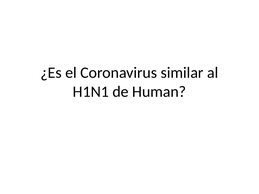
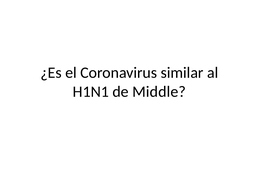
Human: Human -> Middle (159, 92)
